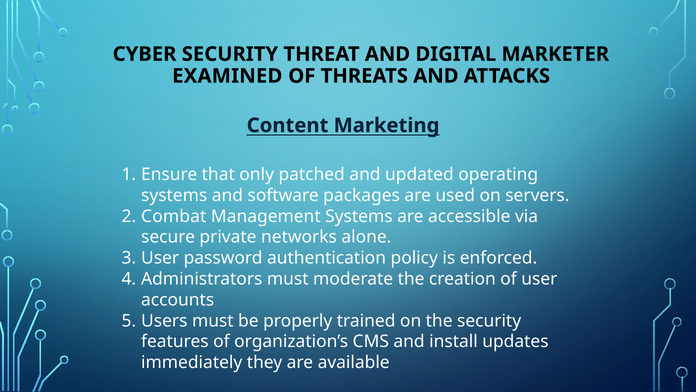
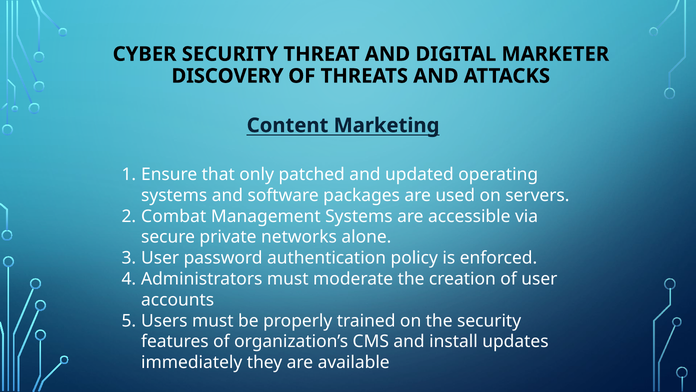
EXAMINED: EXAMINED -> DISCOVERY (227, 76)
